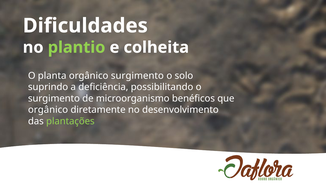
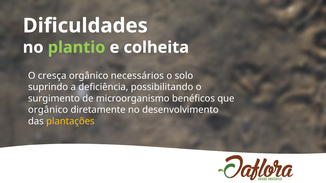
planta: planta -> cresça (52, 76)
orgânico surgimento: surgimento -> necessários (137, 76)
plantações colour: light green -> yellow (70, 121)
